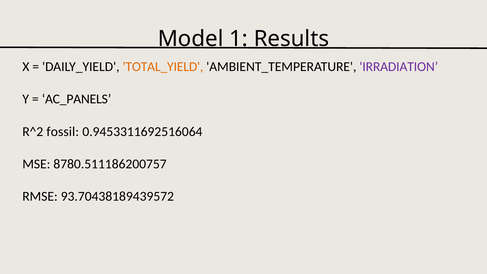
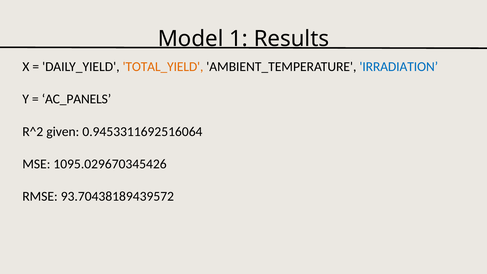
IRRADIATION colour: purple -> blue (399, 67)
fossil: fossil -> given (63, 132)
8780.511186200757: 8780.511186200757 -> 1095.029670345426 (110, 164)
